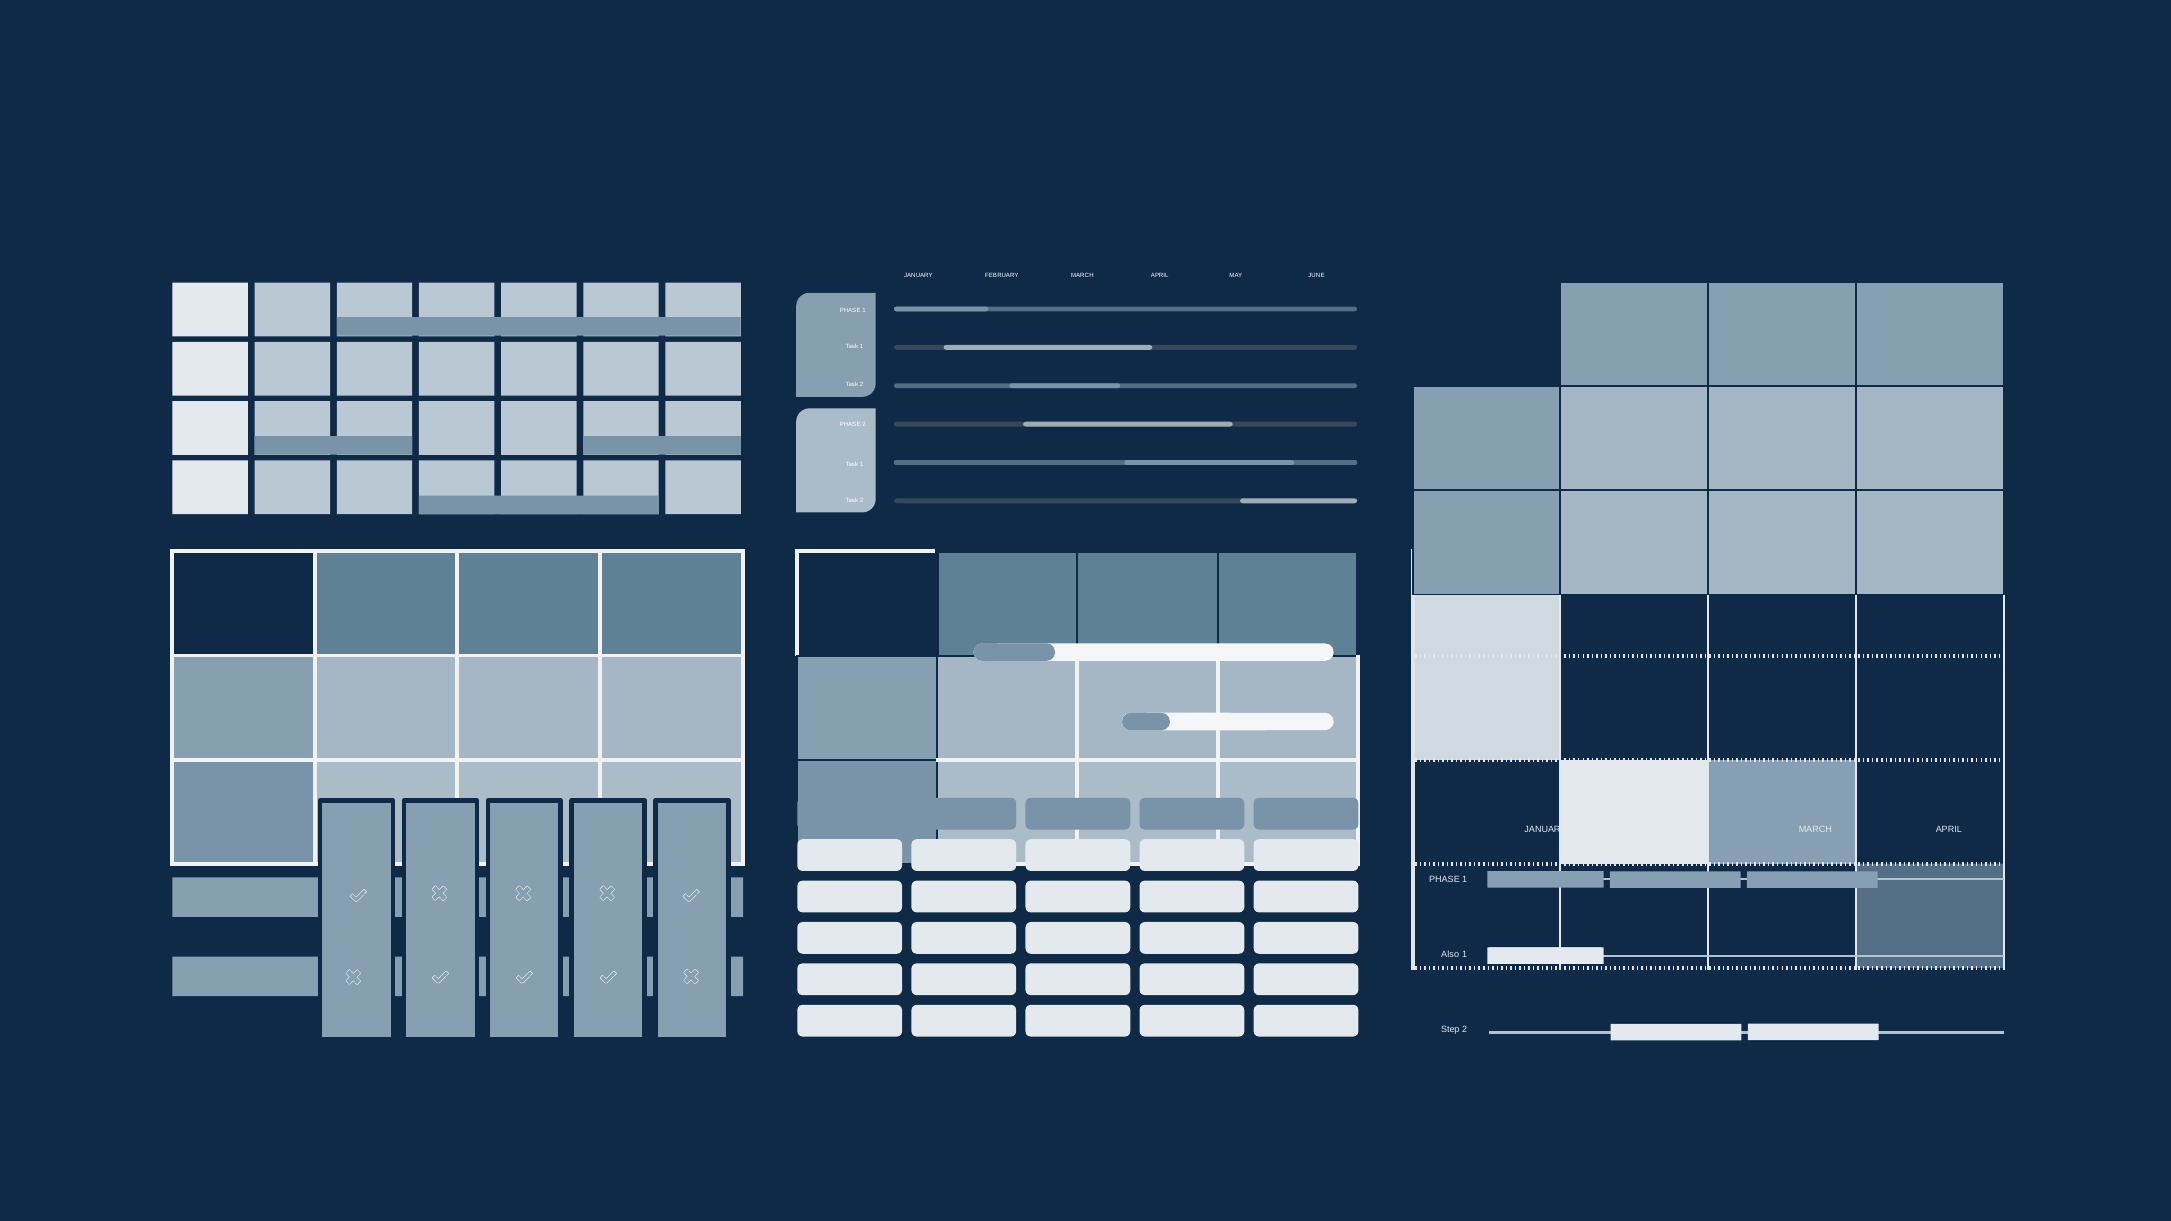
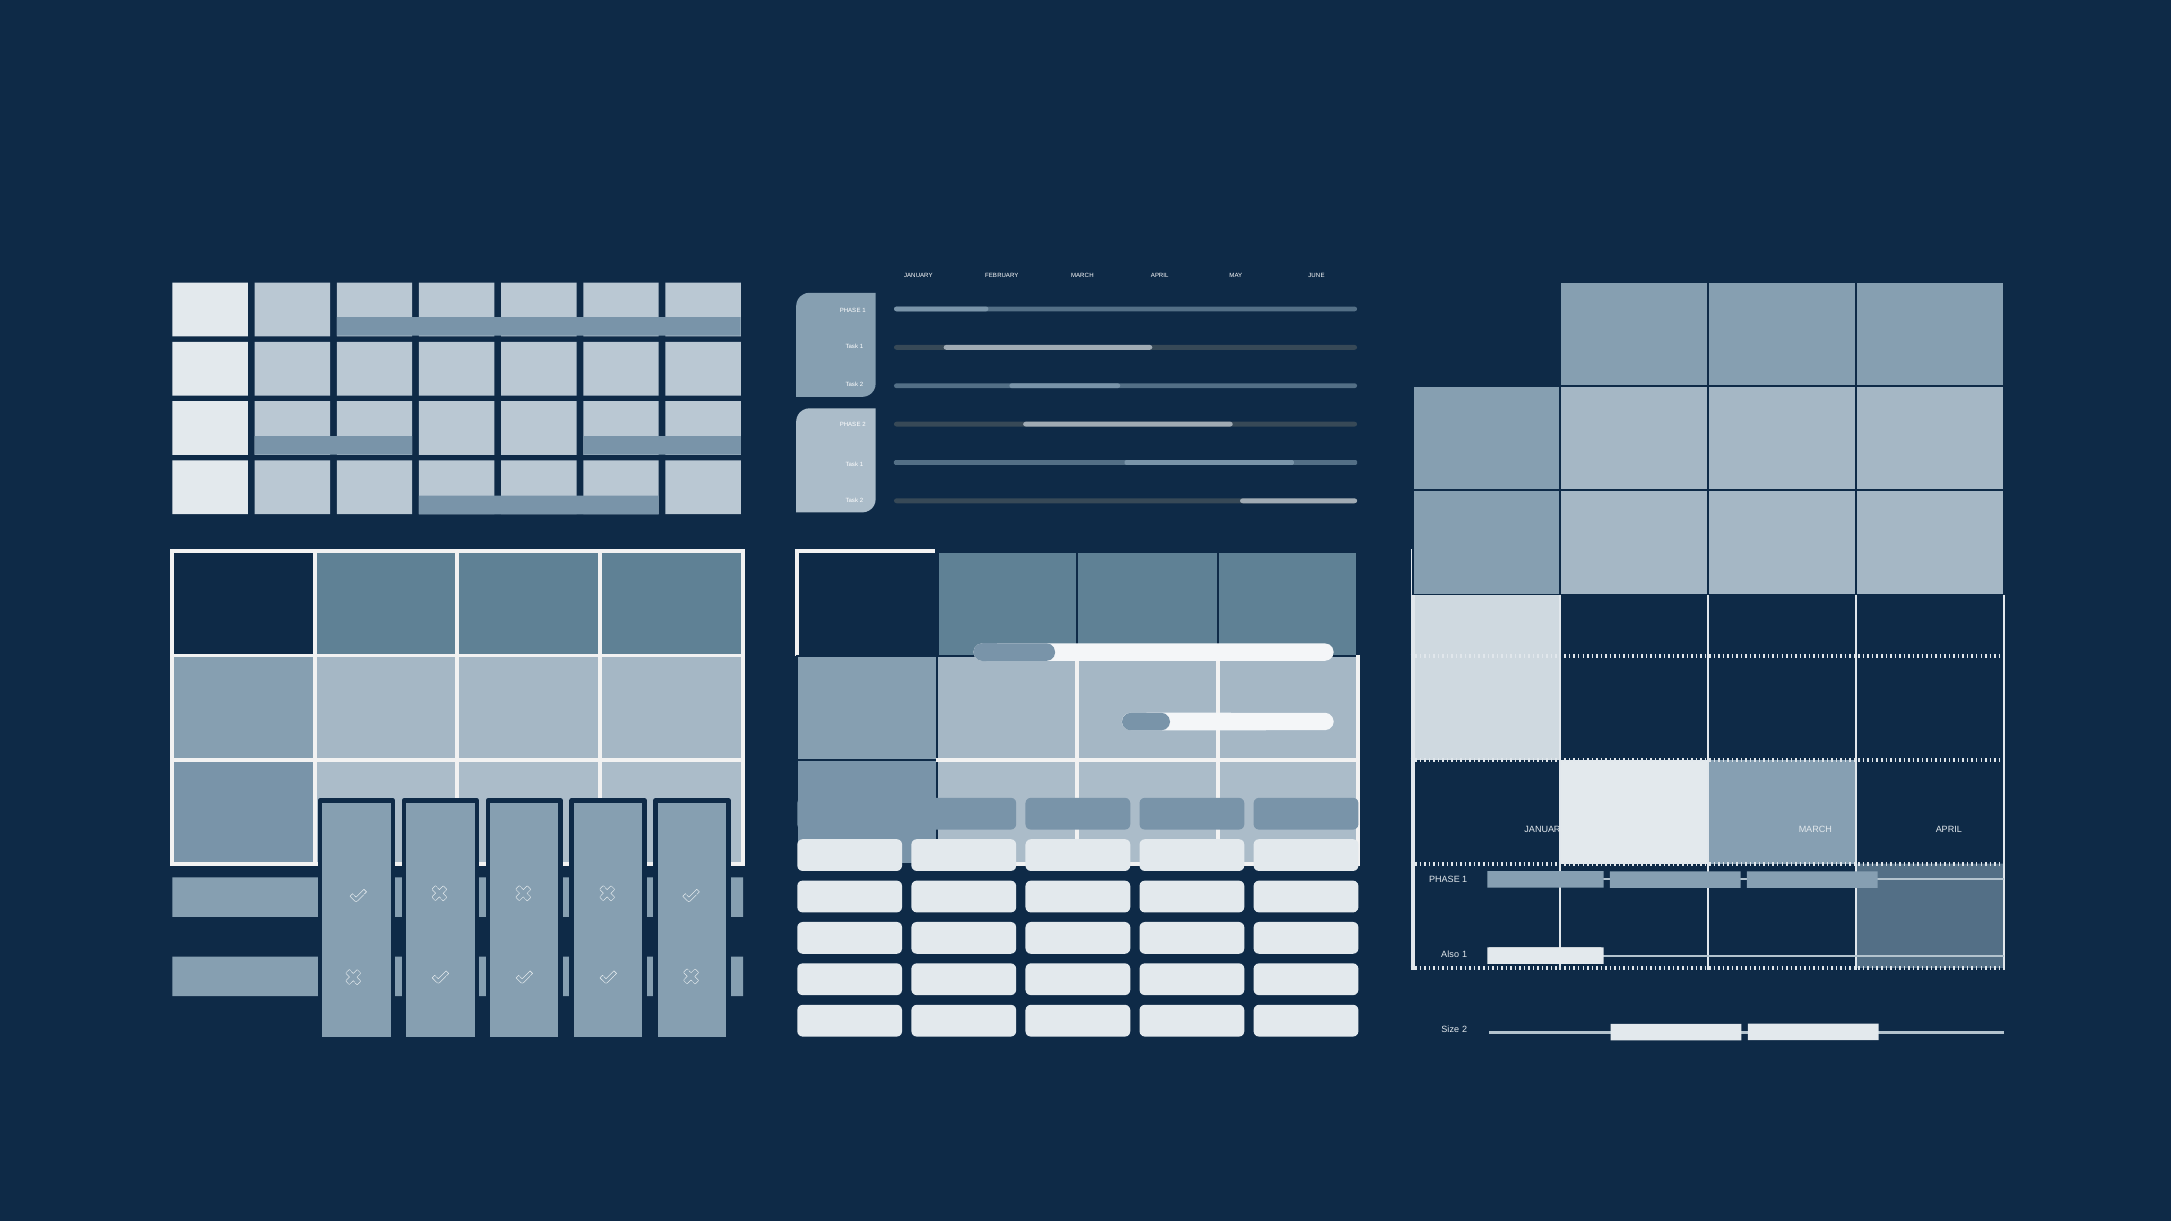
Step: Step -> Size (1450, 1030)
